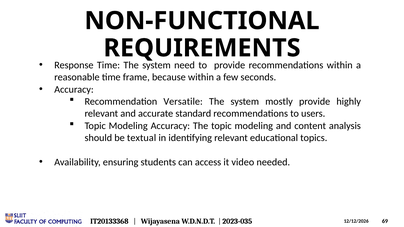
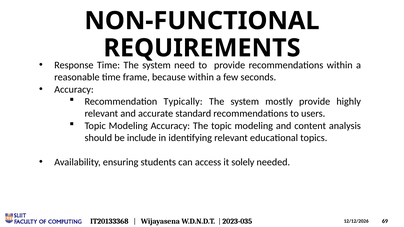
Versatile: Versatile -> Typically (183, 102)
textual: textual -> include (142, 138)
video: video -> solely (243, 162)
